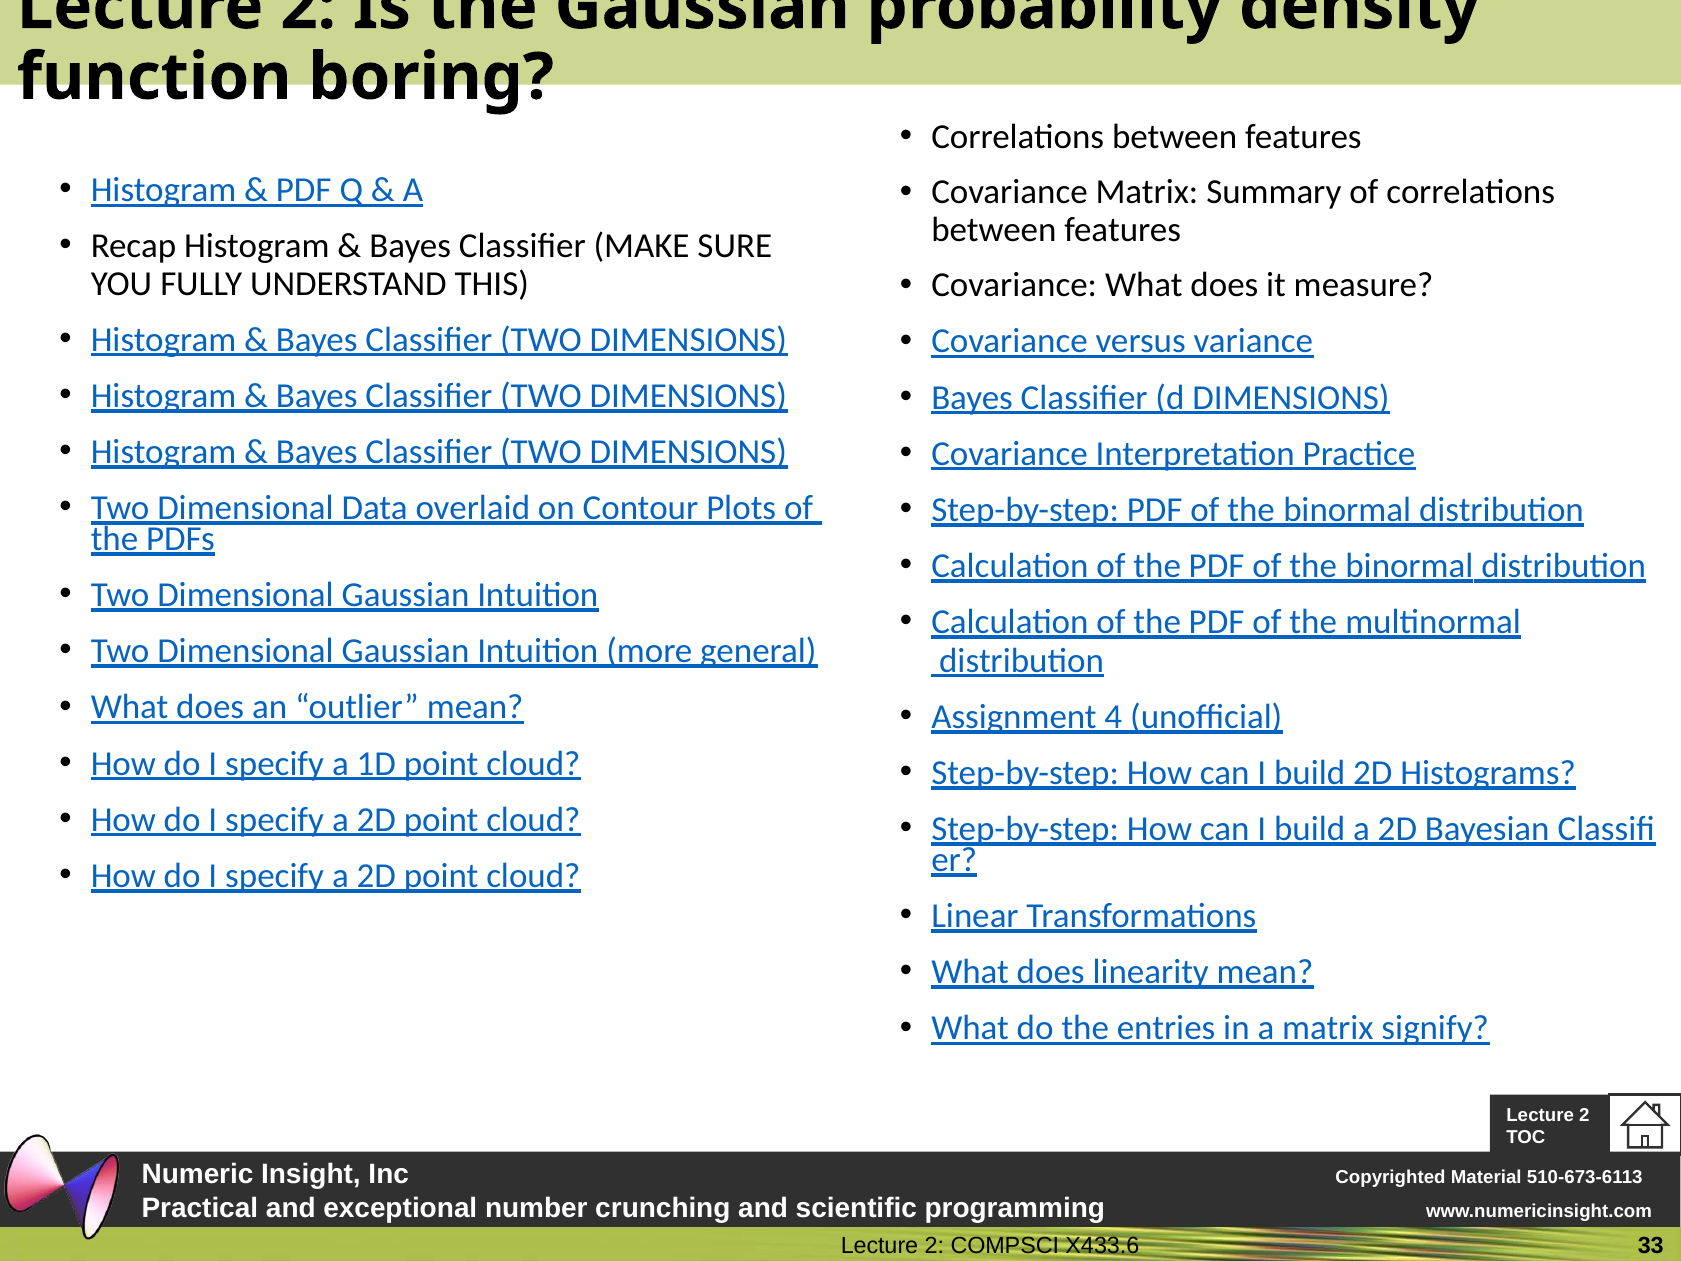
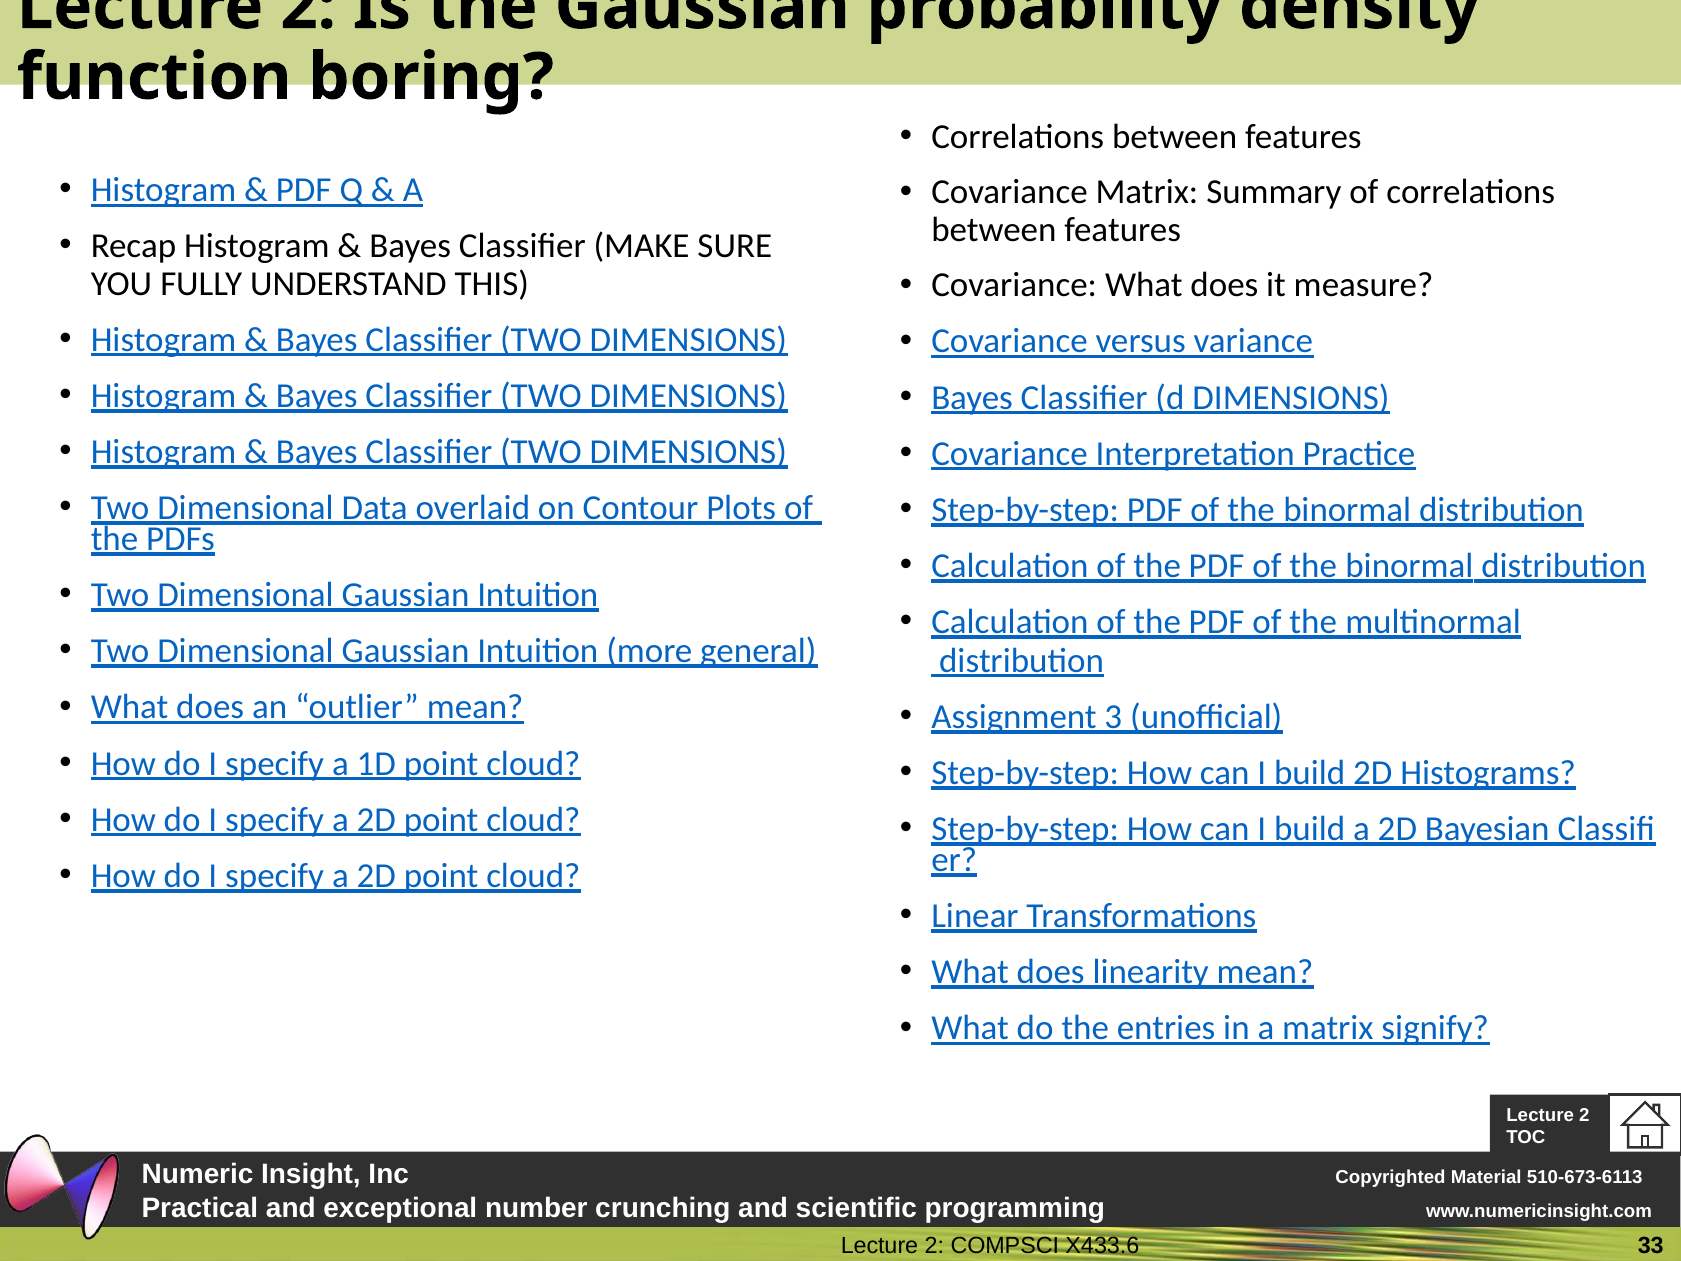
4: 4 -> 3 (1113, 717)
